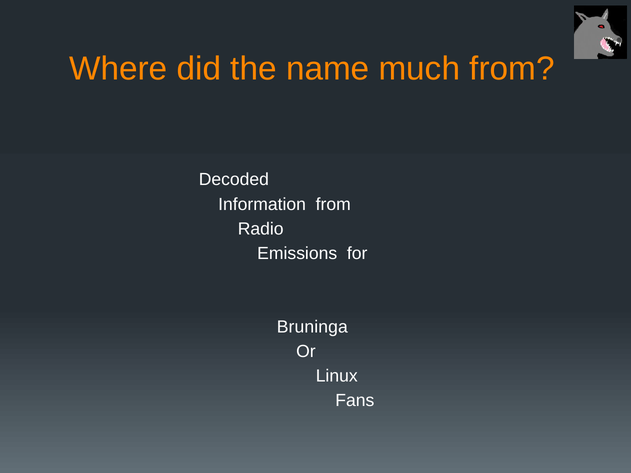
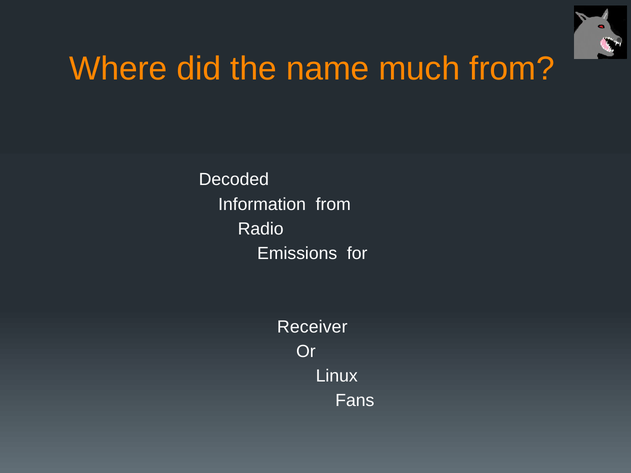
Bruninga: Bruninga -> Receiver (312, 327)
